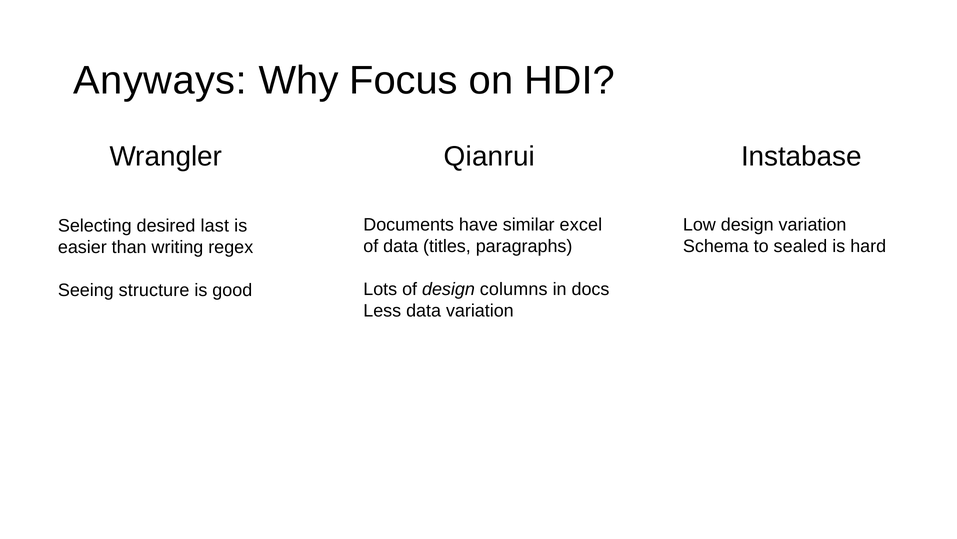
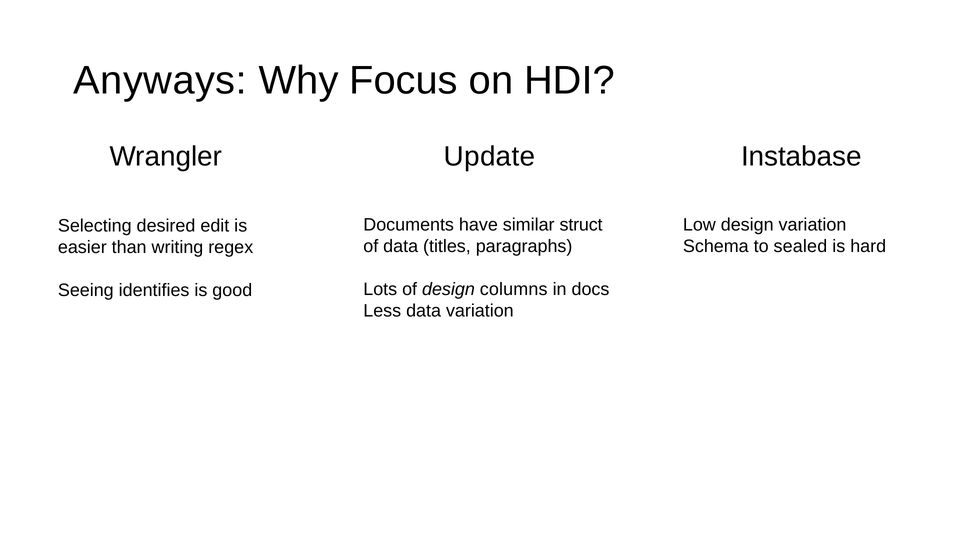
Qianrui: Qianrui -> Update (490, 156)
excel: excel -> struct (581, 224)
last: last -> edit (215, 225)
structure: structure -> identifies (154, 290)
